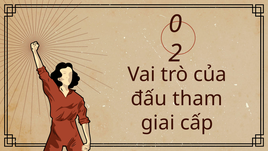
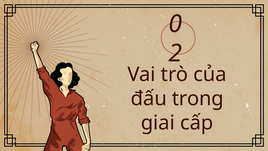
tham: tham -> trong (198, 98)
